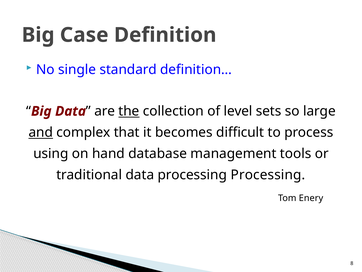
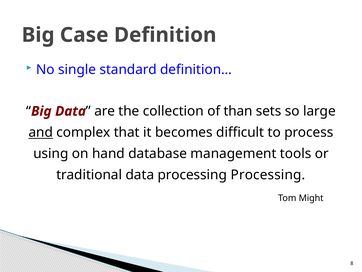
the underline: present -> none (129, 111)
level: level -> than (238, 111)
Enery: Enery -> Might (311, 198)
